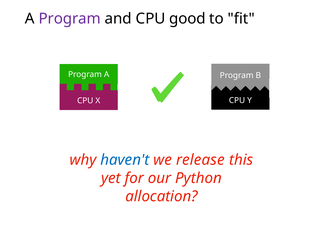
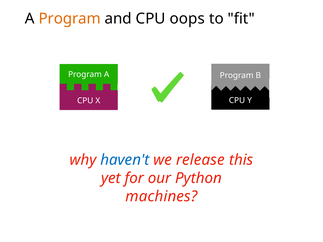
Program colour: purple -> orange (70, 19)
good: good -> oops (187, 19)
allocation: allocation -> machines (161, 196)
